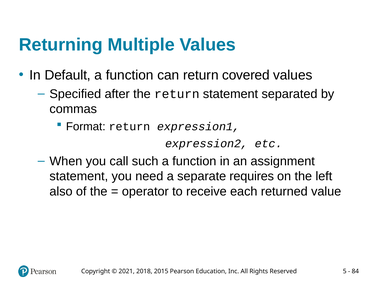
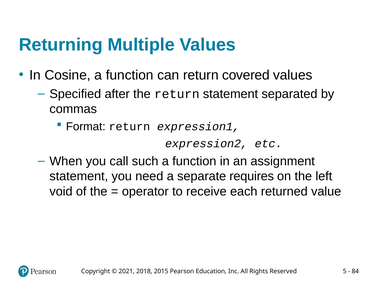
Default: Default -> Cosine (68, 75)
also: also -> void (61, 191)
